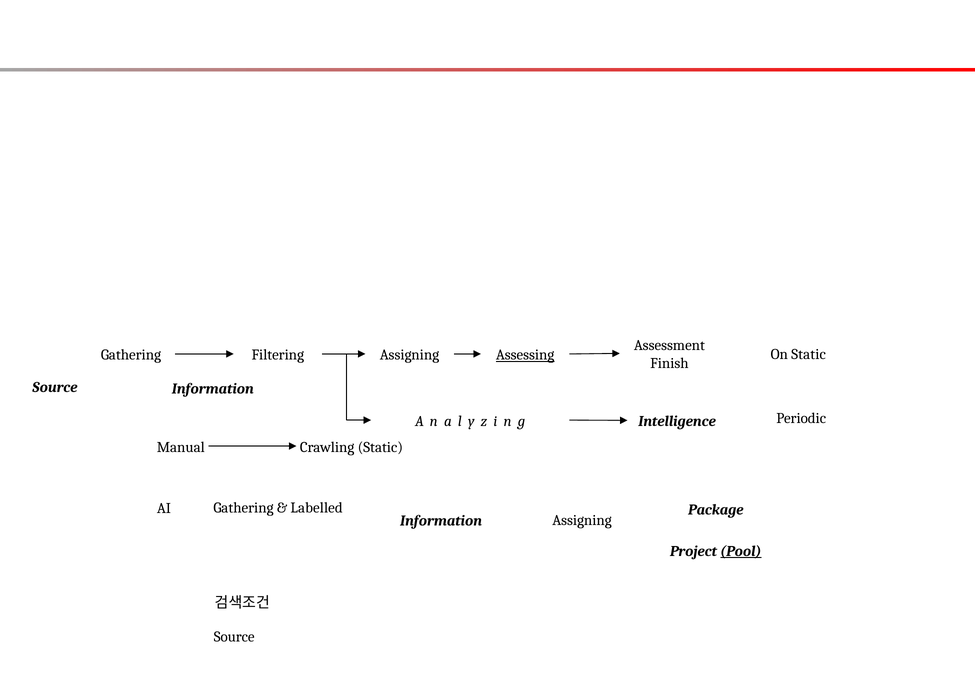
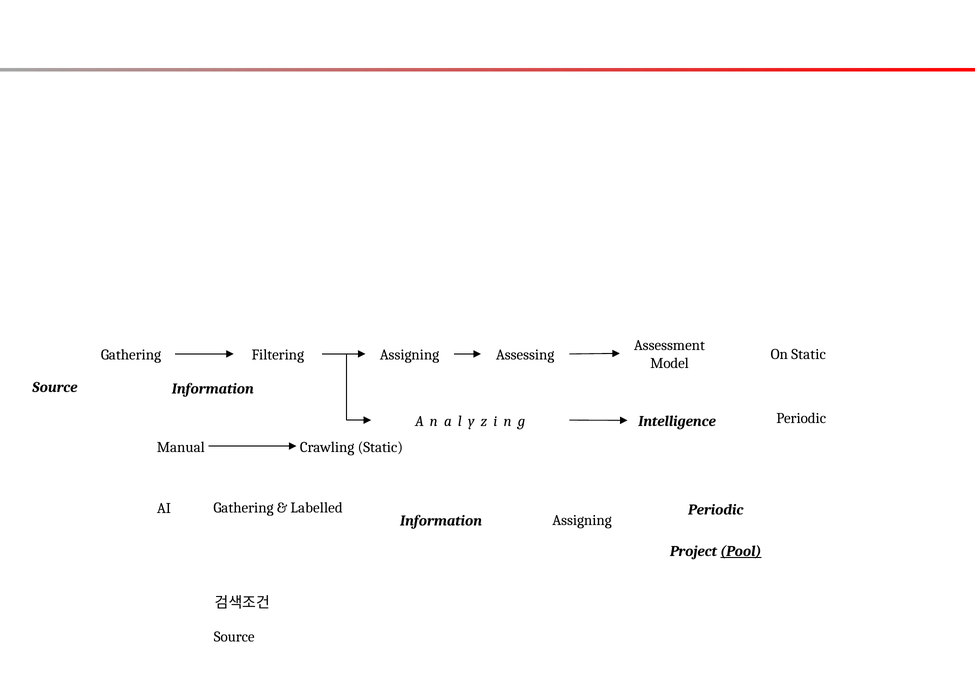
Assessing underline: present -> none (525, 355)
Finish: Finish -> Model (669, 363)
Package: Package -> Periodic (716, 510)
